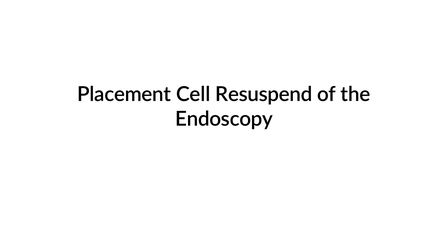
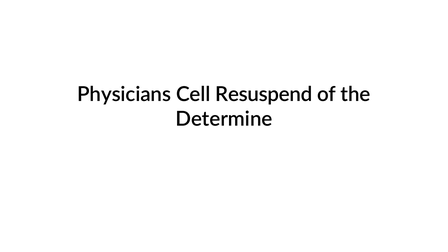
Placement: Placement -> Physicians (124, 94)
Endoscopy: Endoscopy -> Determine (224, 119)
